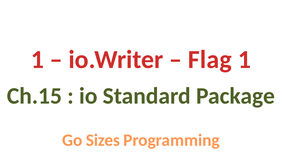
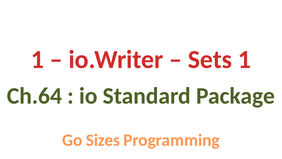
Flag: Flag -> Sets (210, 59)
Ch.15: Ch.15 -> Ch.64 (34, 96)
